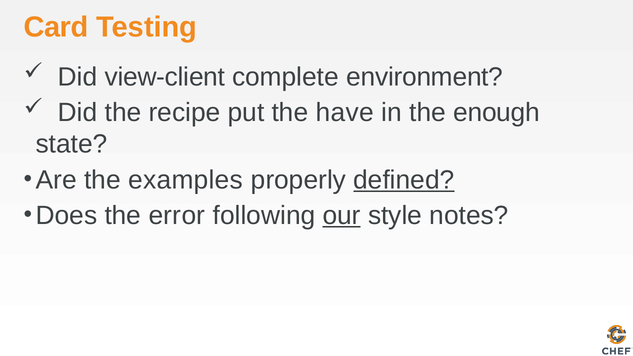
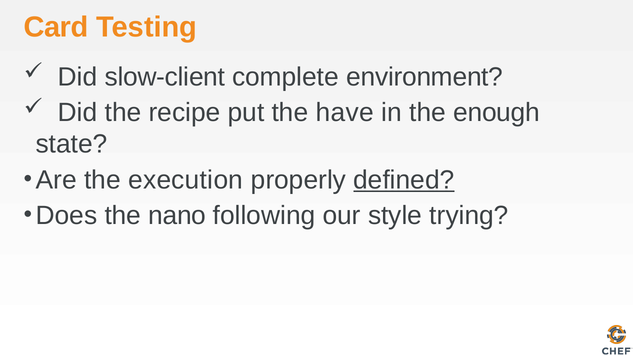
view-client: view-client -> slow-client (165, 77)
examples: examples -> execution (186, 180)
error: error -> nano (177, 215)
our underline: present -> none (342, 215)
notes: notes -> trying (469, 215)
